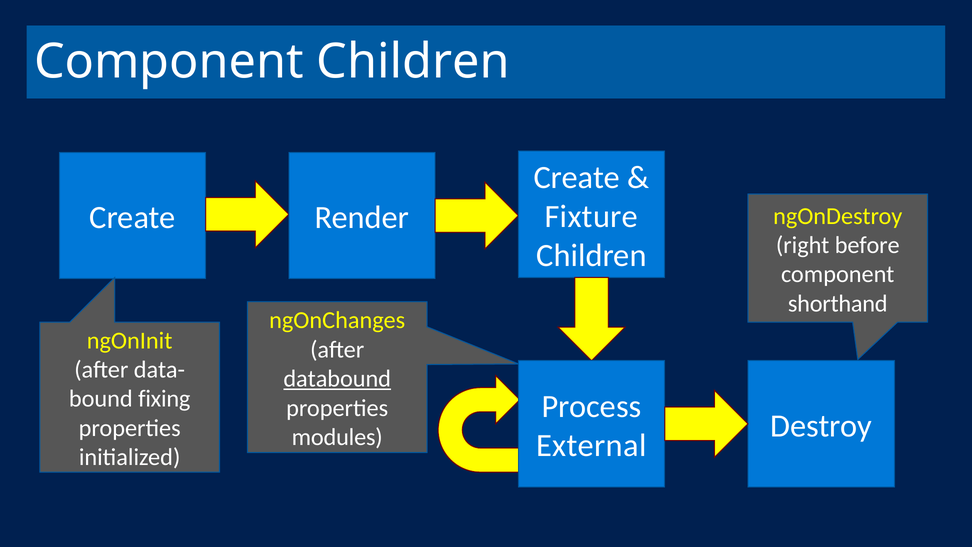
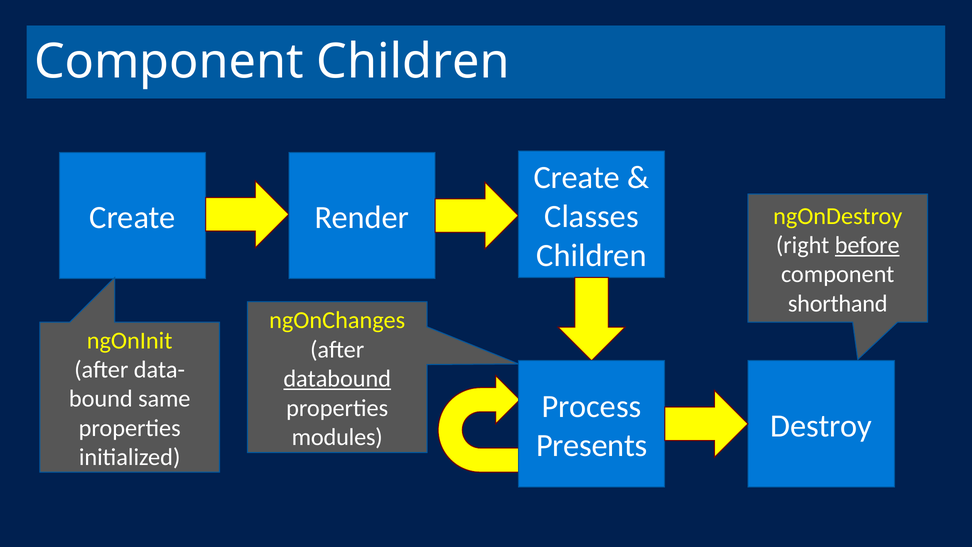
Fixture: Fixture -> Classes (591, 216)
before underline: none -> present (867, 245)
fixing: fixing -> same (164, 399)
External: External -> Presents (592, 445)
